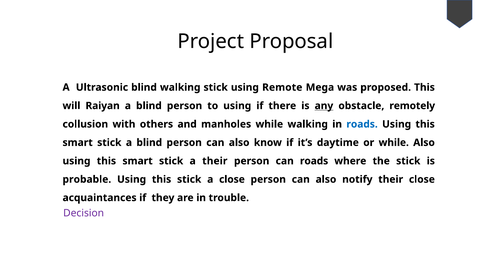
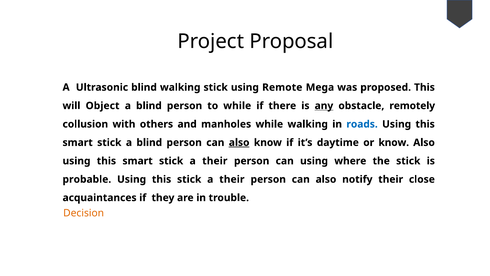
Raiyan: Raiyan -> Object (103, 106)
to using: using -> while (237, 106)
also underline: none -> present (239, 142)
or while: while -> know (394, 142)
can roads: roads -> using (314, 161)
this stick a close: close -> their (232, 179)
Decision colour: purple -> orange (84, 213)
